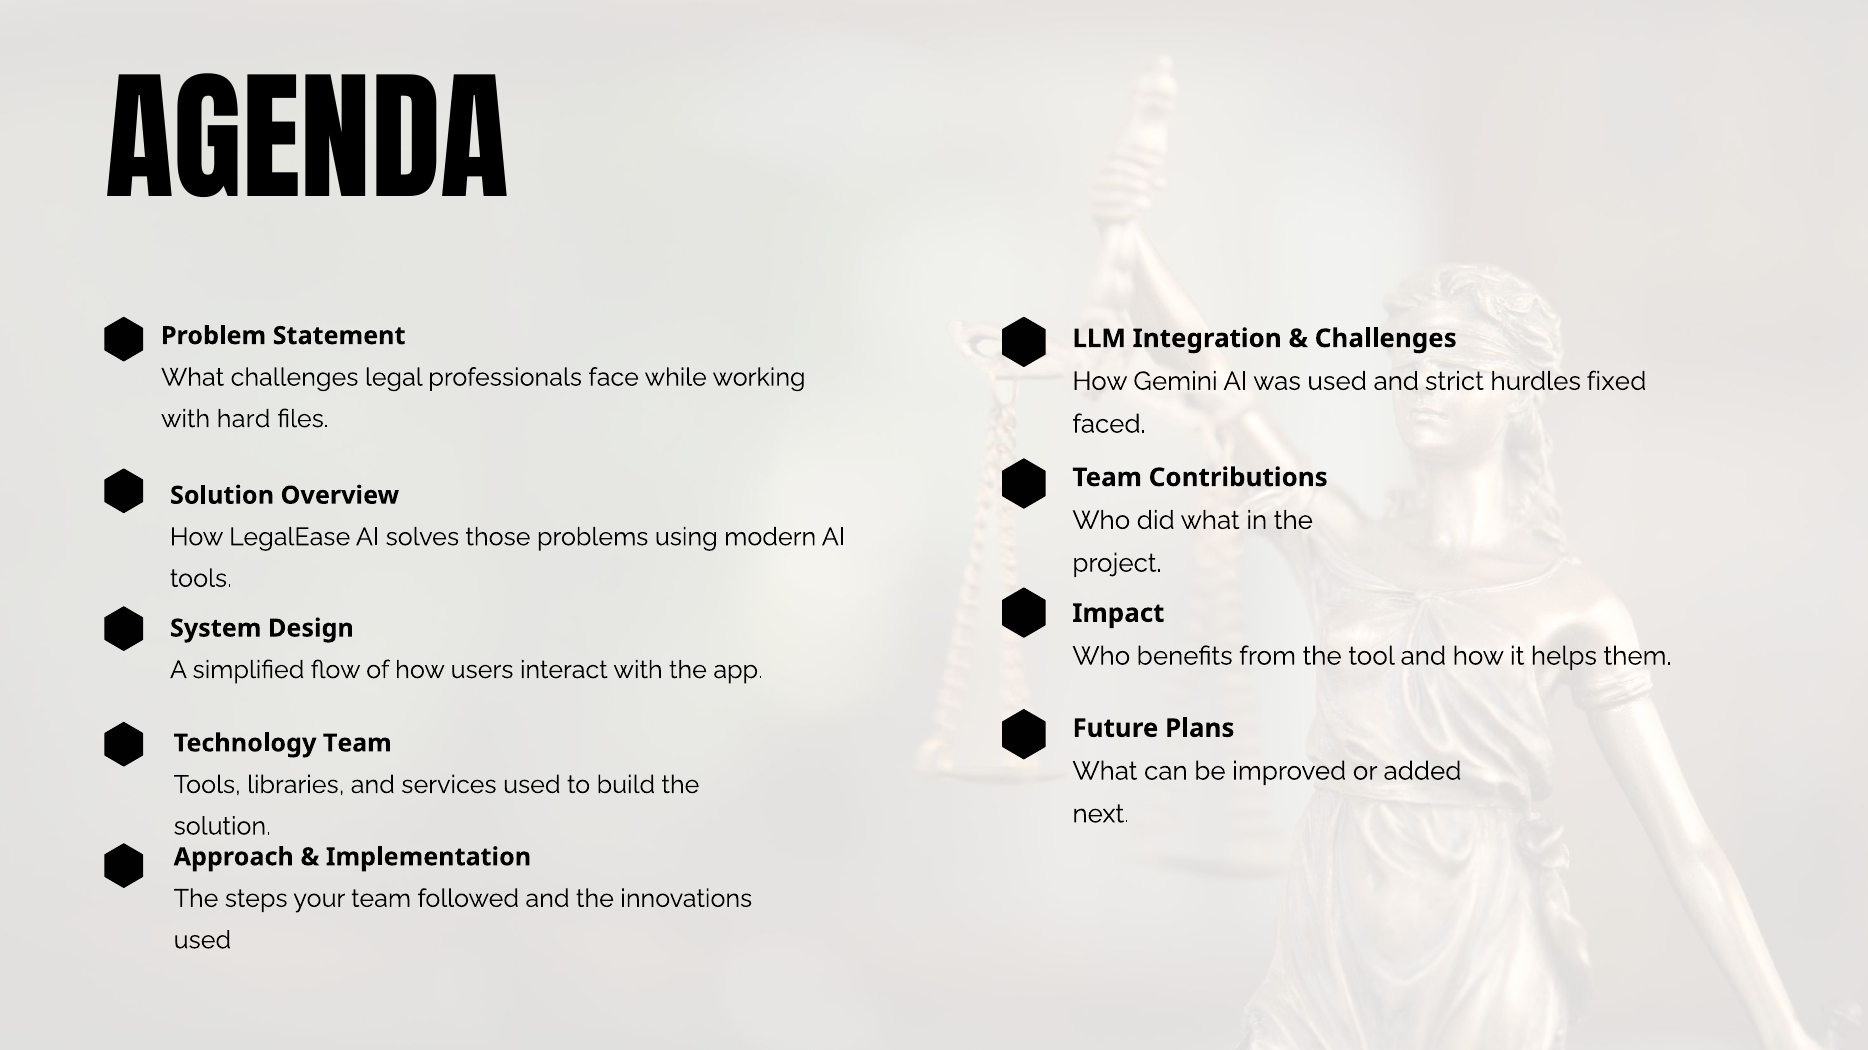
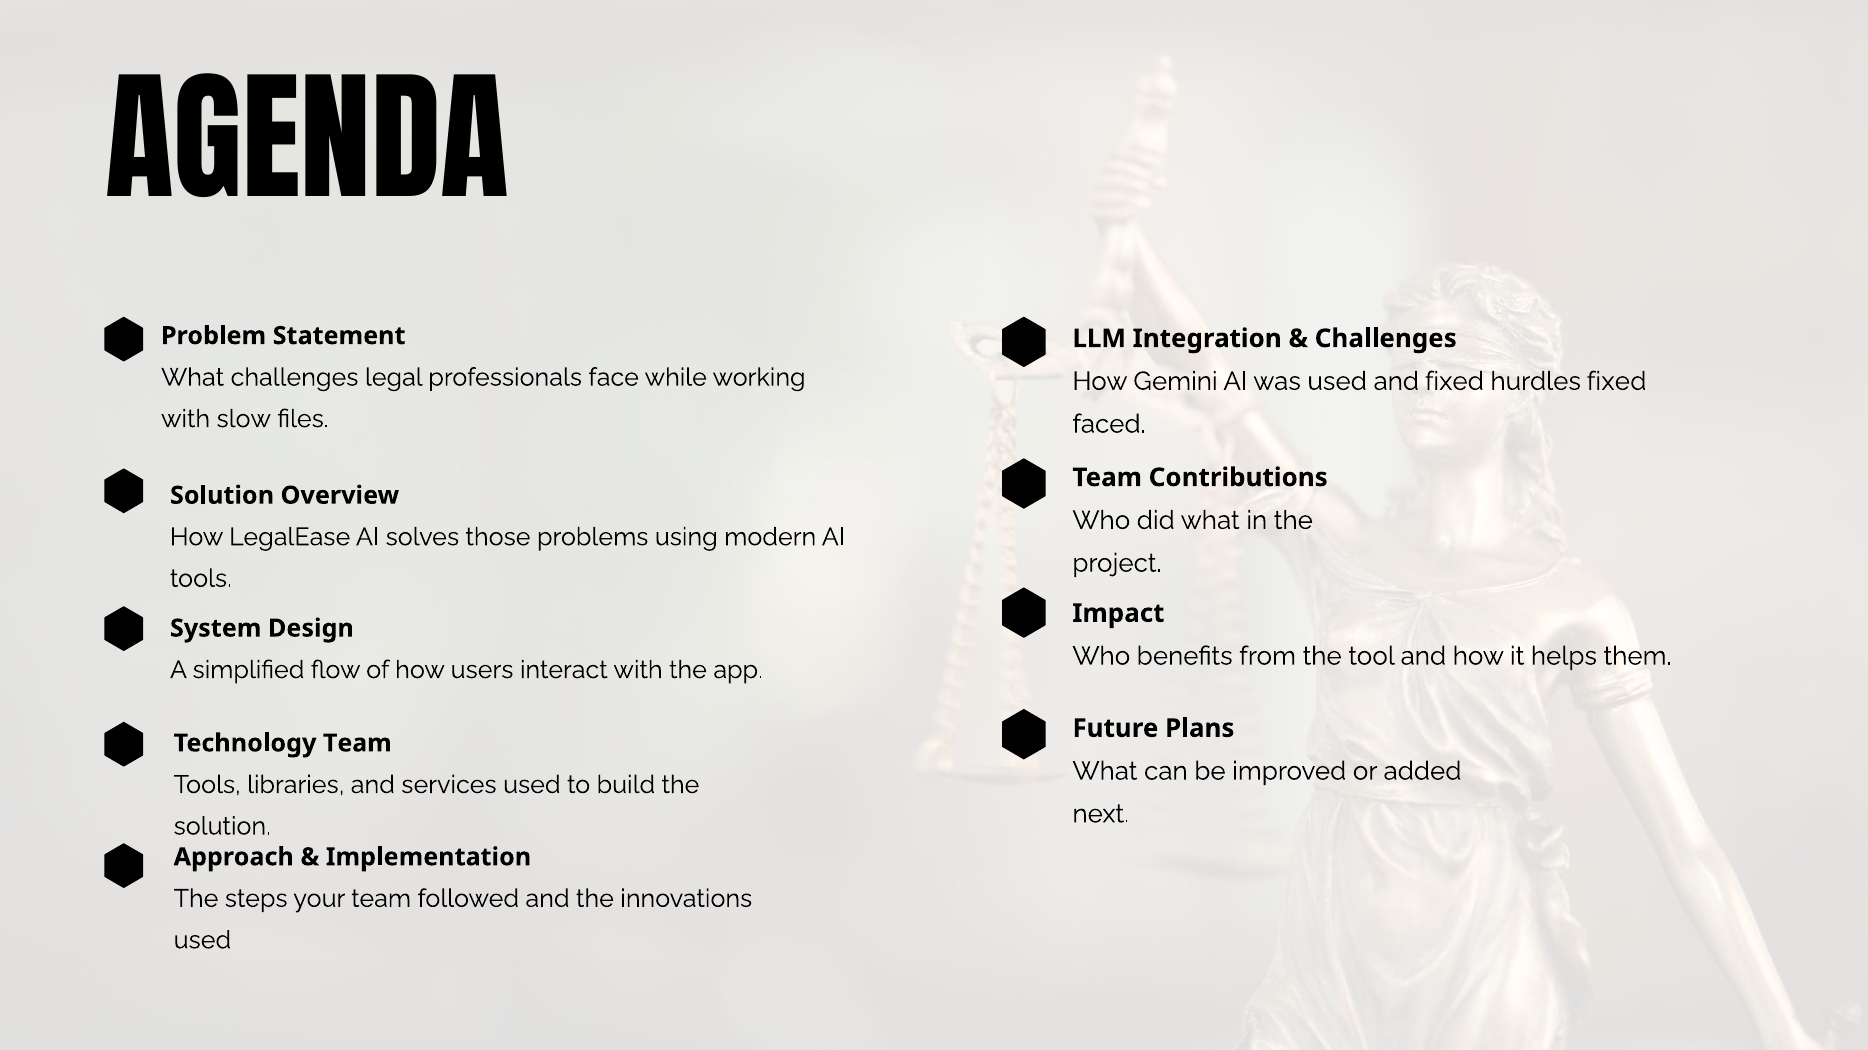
and strict: strict -> fixed (1454, 382)
hard: hard -> slow (244, 419)
